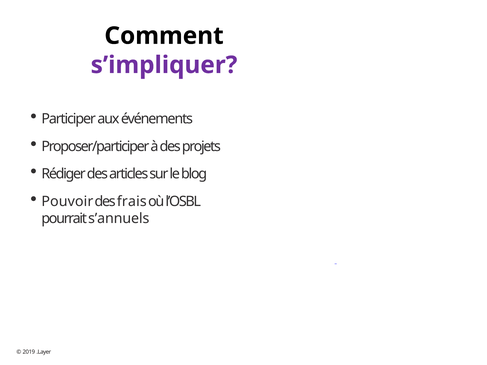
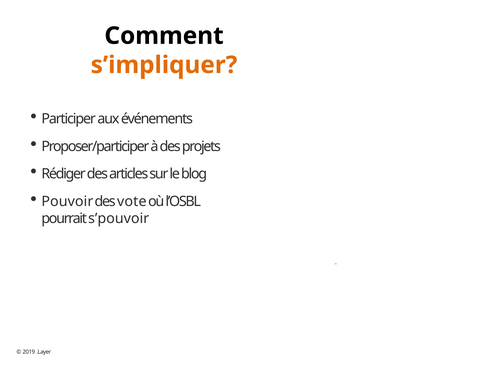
s’impliquer colour: purple -> orange (164, 65)
frais: frais -> vote (132, 202)
s’annuels: s’annuels -> s’pouvoir (119, 219)
